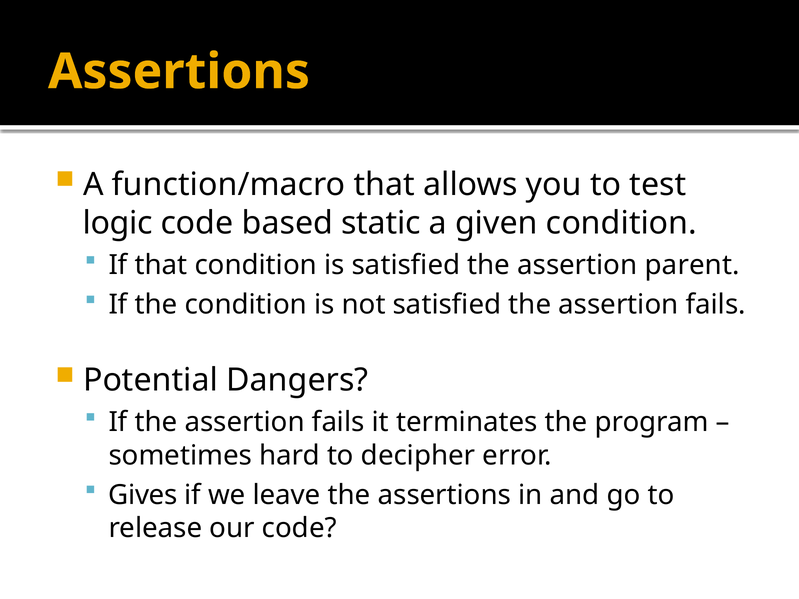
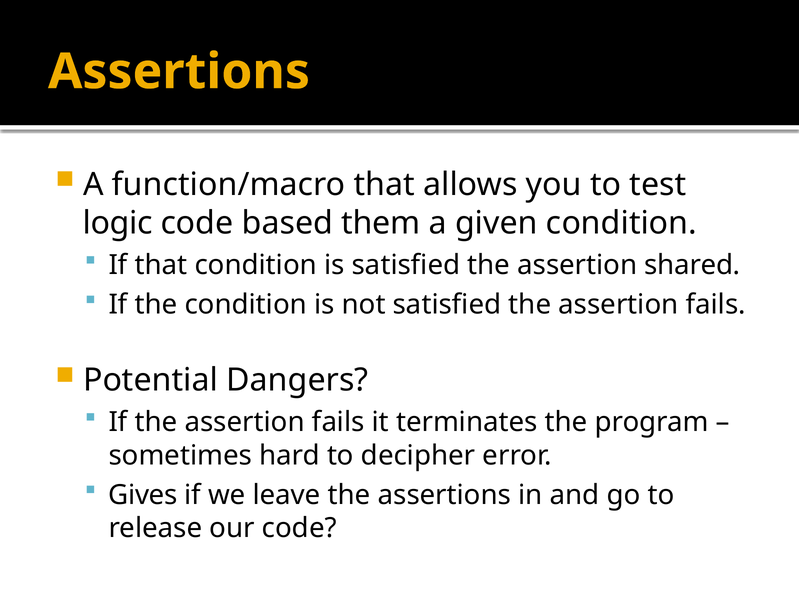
static: static -> them (381, 223)
parent: parent -> shared (692, 265)
